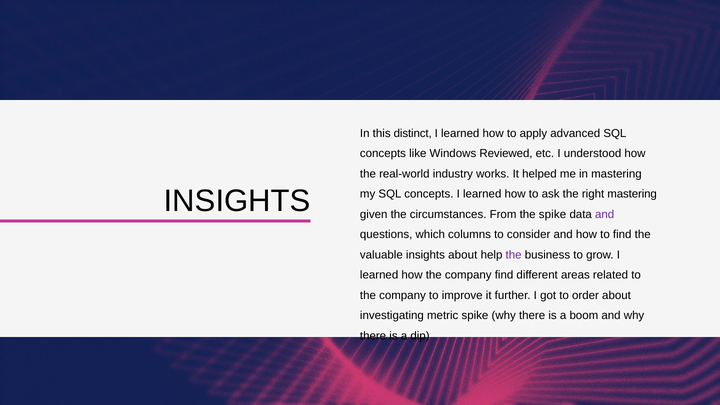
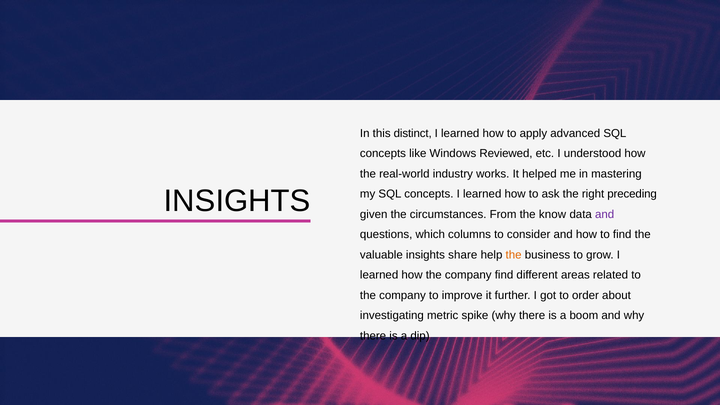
right mastering: mastering -> preceding (632, 194)
the spike: spike -> know (553, 214)
insights about: about -> share (463, 255)
the colour: purple -> orange (514, 255)
